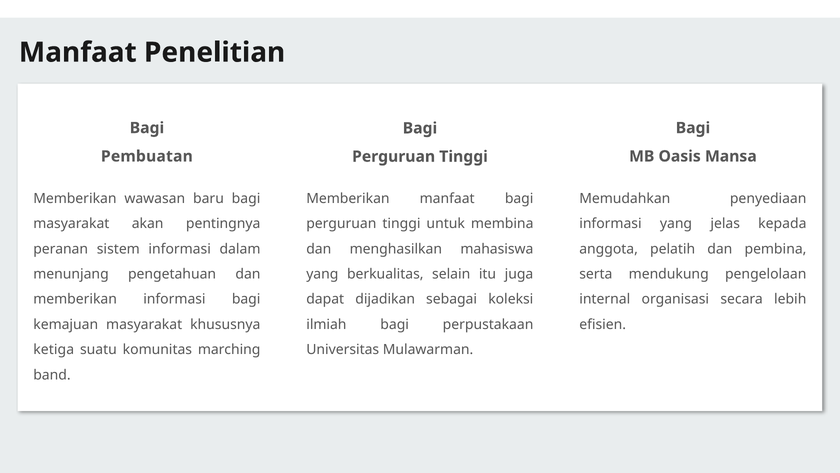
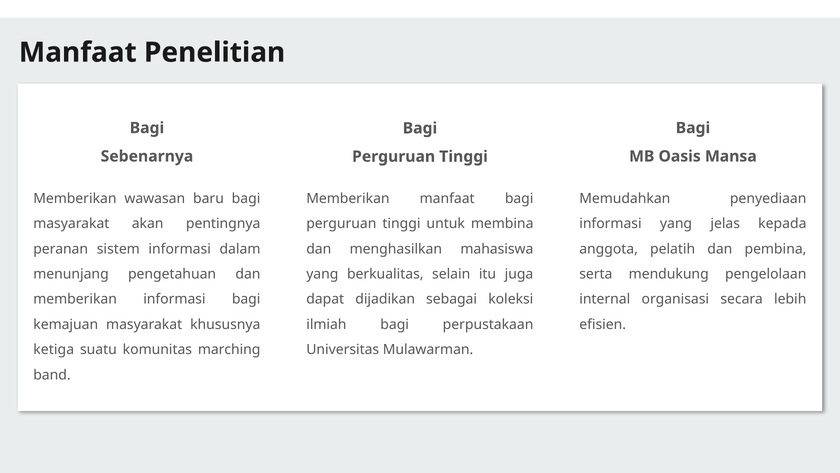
Pembuatan: Pembuatan -> Sebenarnya (147, 156)
